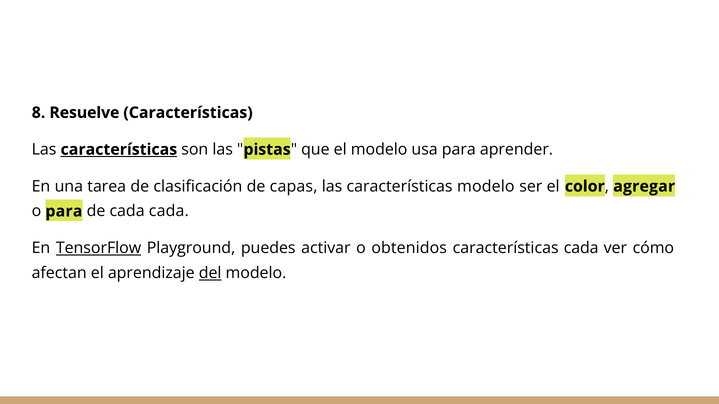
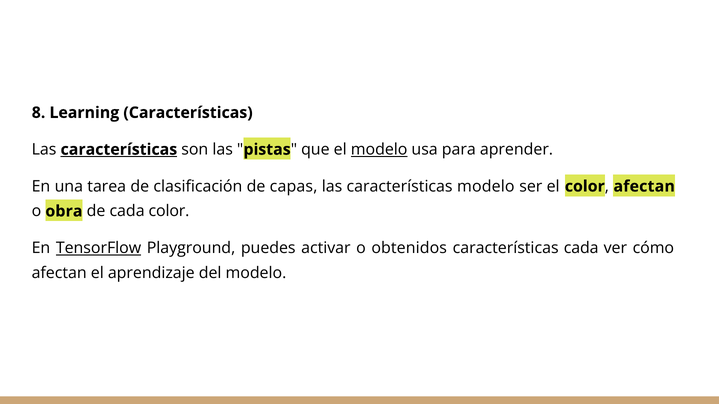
Resuelve: Resuelve -> Learning (84, 113)
modelo underline: none -> present (379, 150)
color agregar: agregar -> afectan (644, 187)
o para: para -> obra (64, 211)
cada cada: cada -> color (169, 211)
del underline: present -> none (210, 273)
